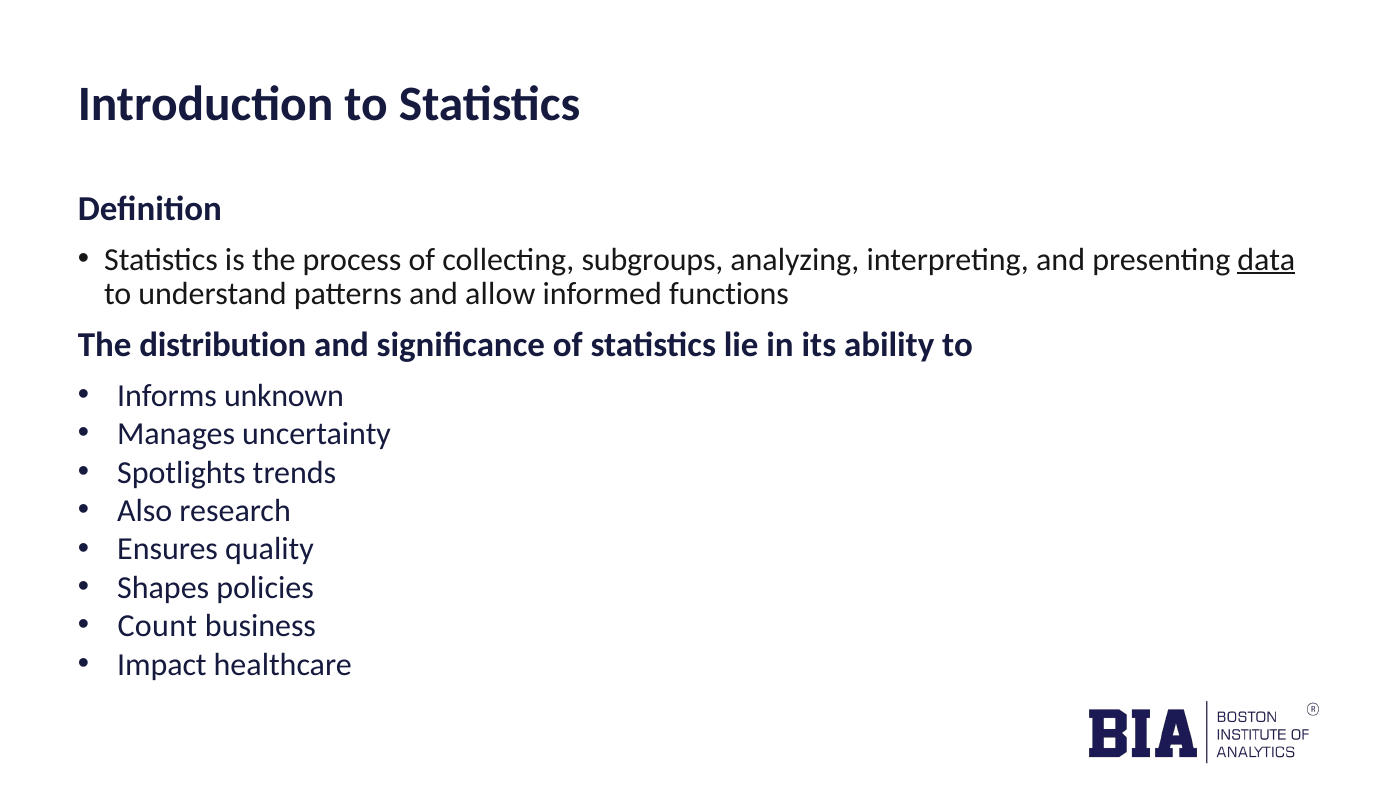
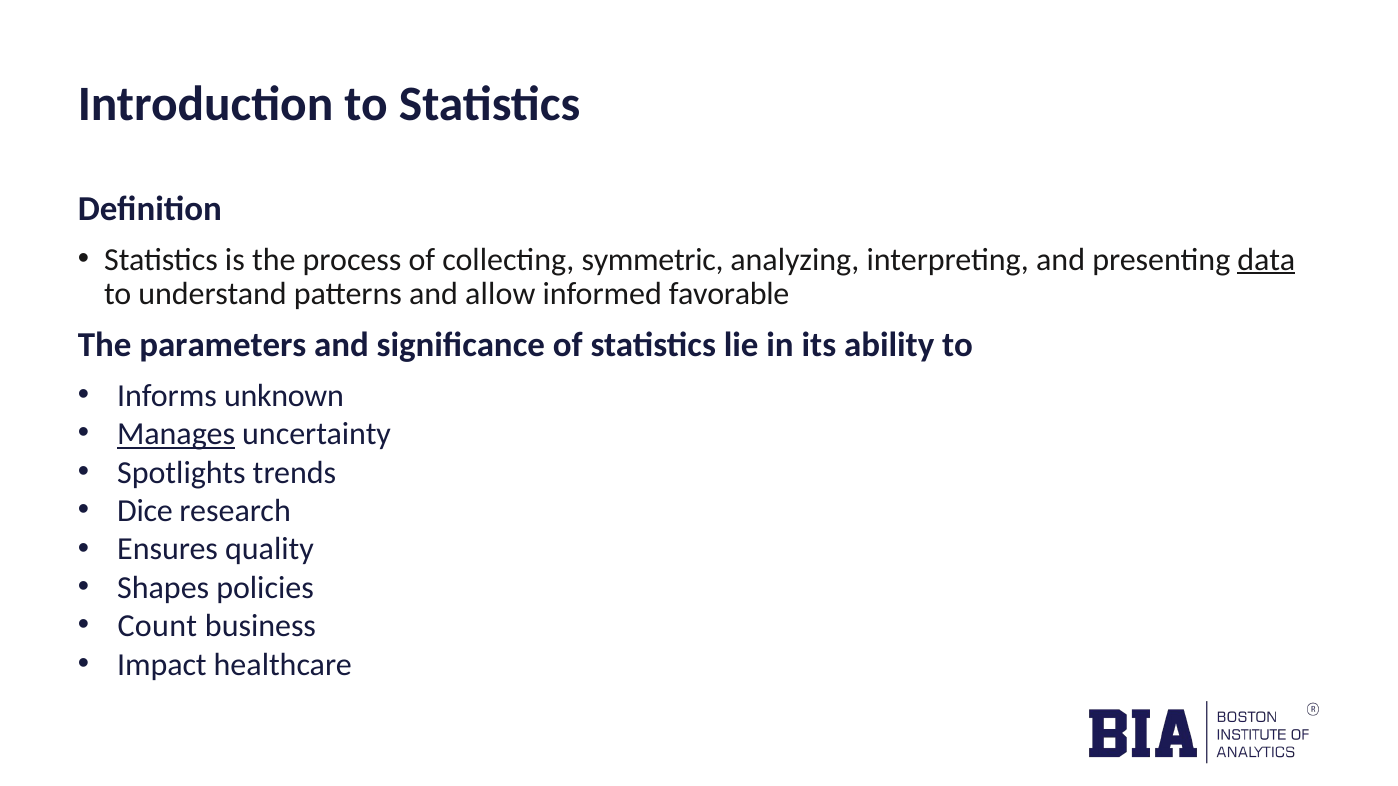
subgroups: subgroups -> symmetric (653, 260)
functions: functions -> favorable (729, 294)
distribution: distribution -> parameters (223, 345)
Manages underline: none -> present (176, 434)
Also: Also -> Dice (145, 511)
